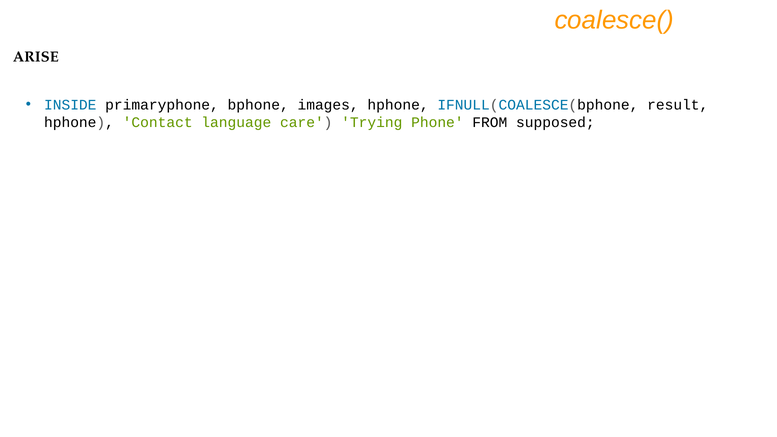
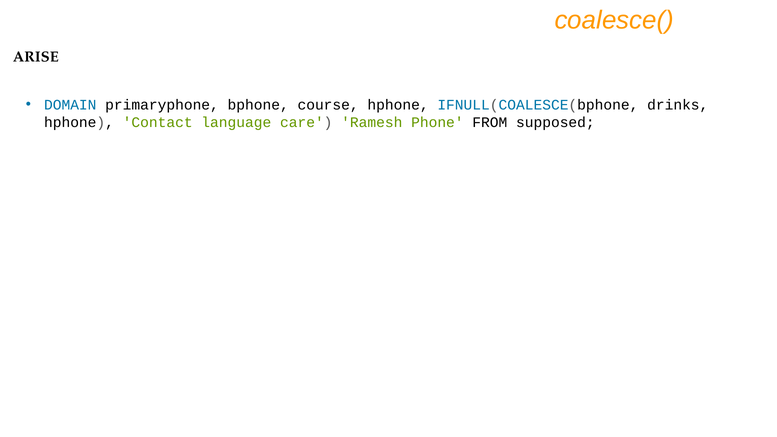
INSIDE: INSIDE -> DOMAIN (70, 105)
images: images -> course (328, 105)
result: result -> drinks (678, 105)
Trying: Trying -> Ramesh (372, 122)
